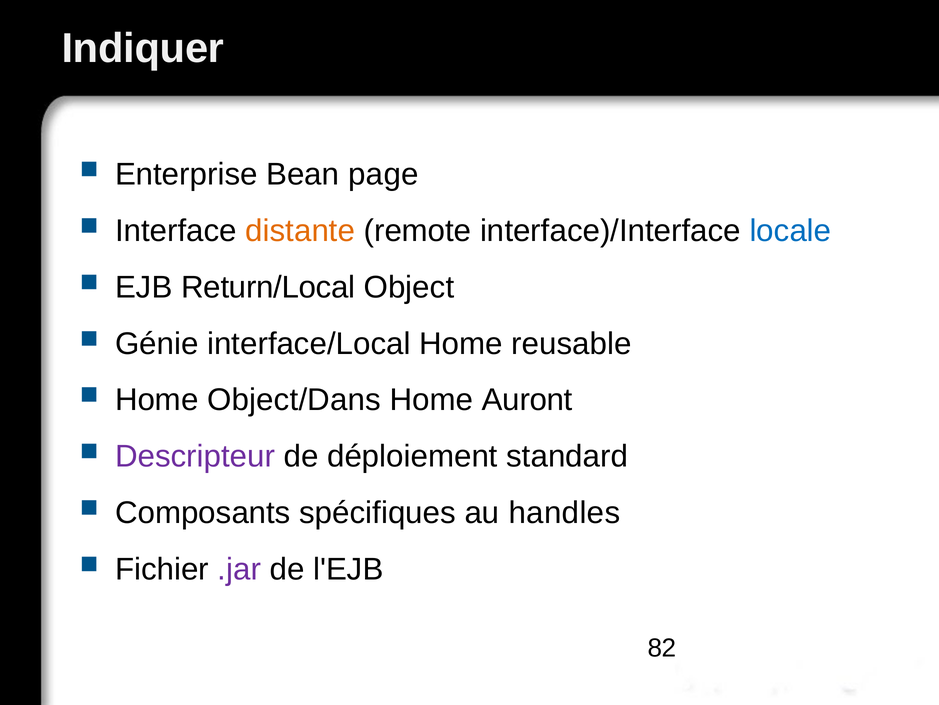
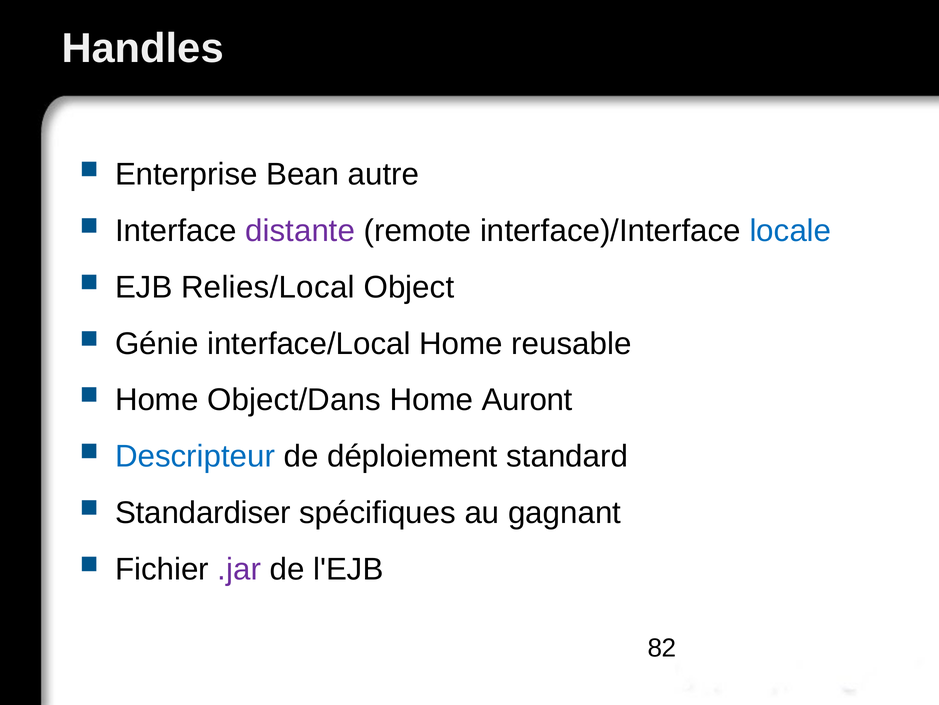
Indiquer: Indiquer -> Handles (143, 49)
page: page -> autre (384, 174)
distante colour: orange -> purple (300, 231)
Return/Local: Return/Local -> Relies/Local (268, 287)
Descripteur colour: purple -> blue (195, 456)
Composants: Composants -> Standardiser (203, 512)
handles: handles -> gagnant (565, 512)
